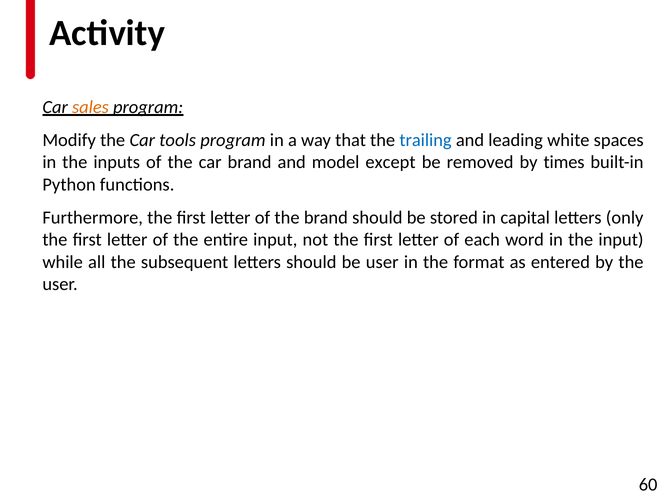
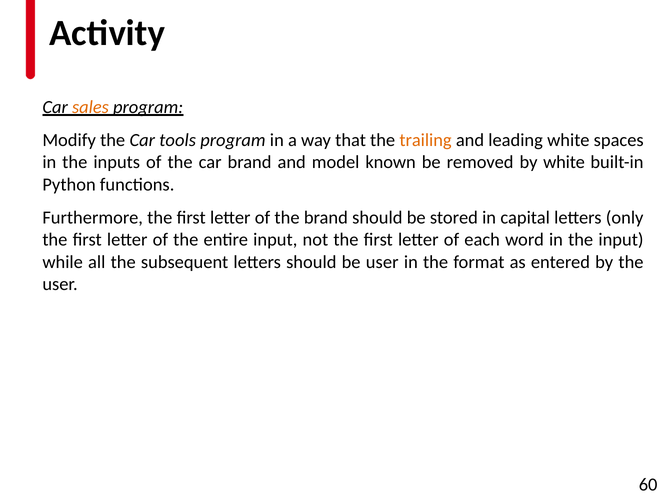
trailing colour: blue -> orange (426, 140)
except: except -> known (391, 162)
by times: times -> white (564, 162)
